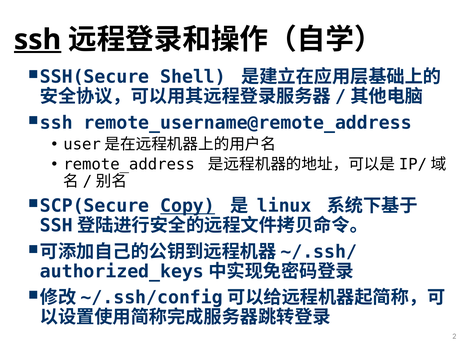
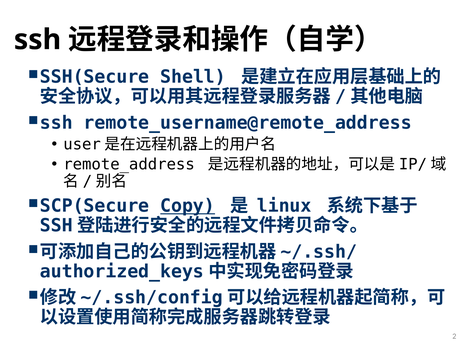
ssh underline: present -> none (38, 40)
